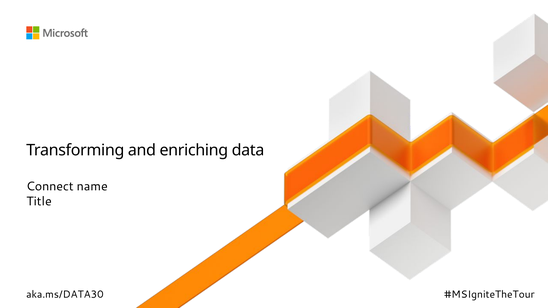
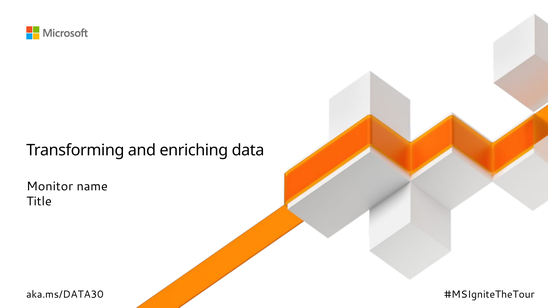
Connect: Connect -> Monitor (50, 187)
